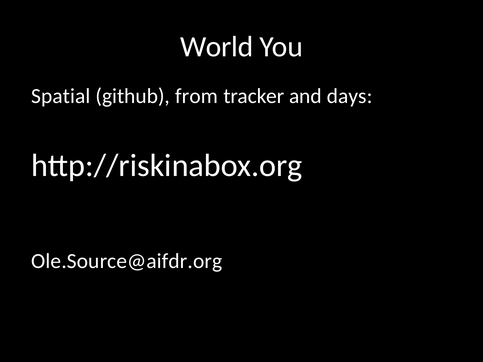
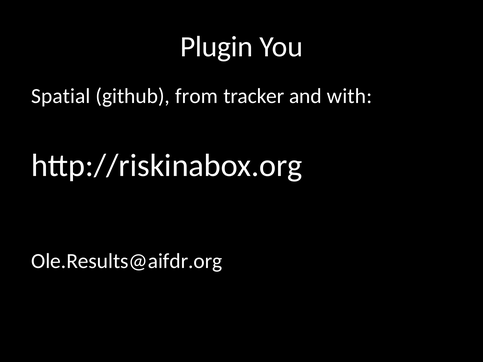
World: World -> Plugin (217, 47)
days: days -> with (350, 96)
Ole.Source@aifdr.org: Ole.Source@aifdr.org -> Ole.Results@aifdr.org (127, 261)
